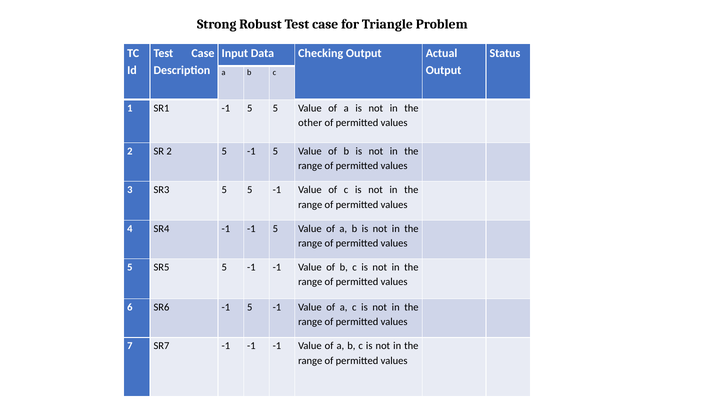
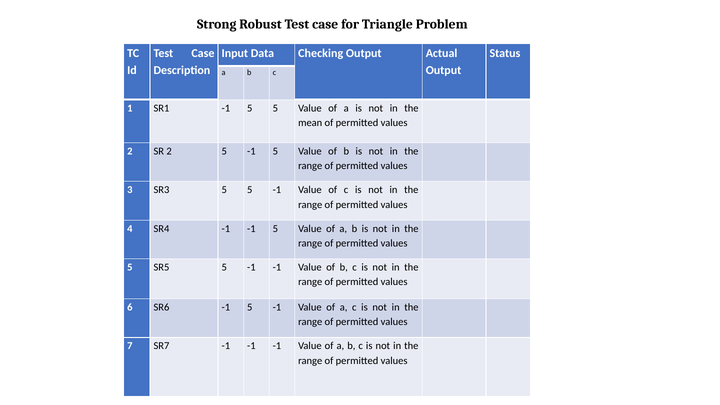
other: other -> mean (310, 123)
